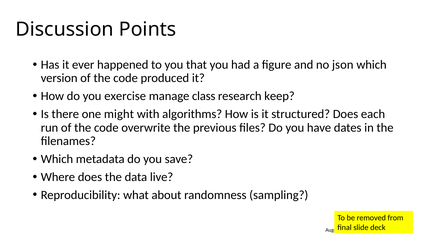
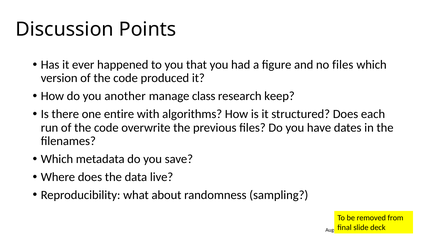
no json: json -> files (343, 65)
exercise: exercise -> another (125, 96)
might: might -> entire (119, 114)
